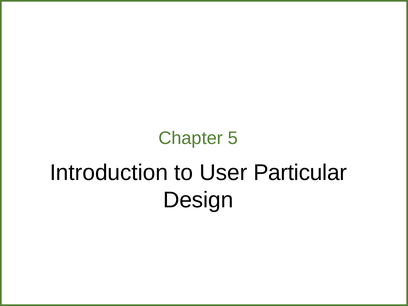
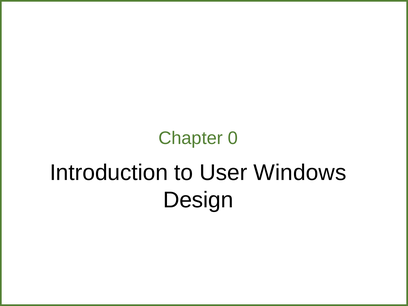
5: 5 -> 0 (233, 138)
Particular: Particular -> Windows (300, 173)
